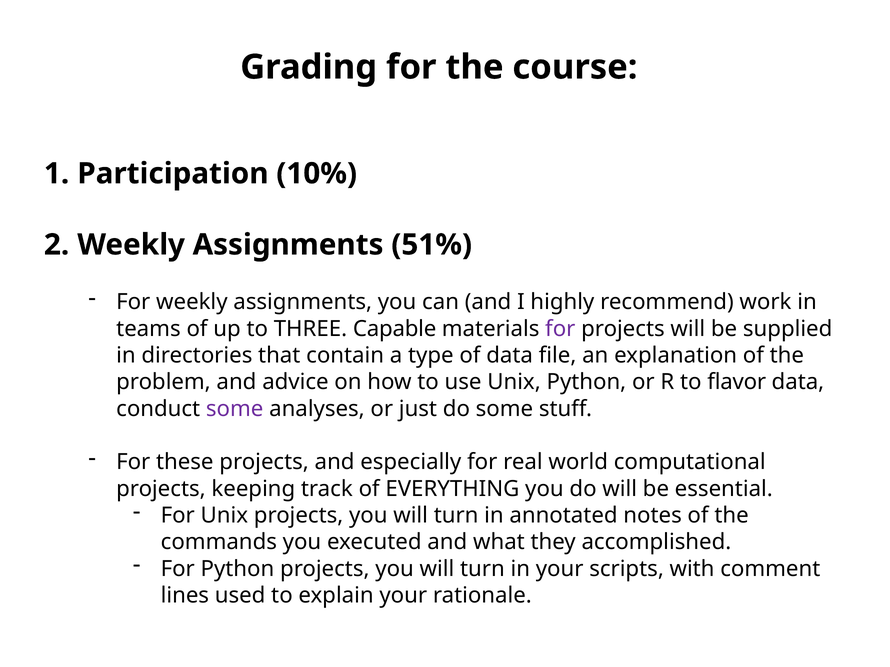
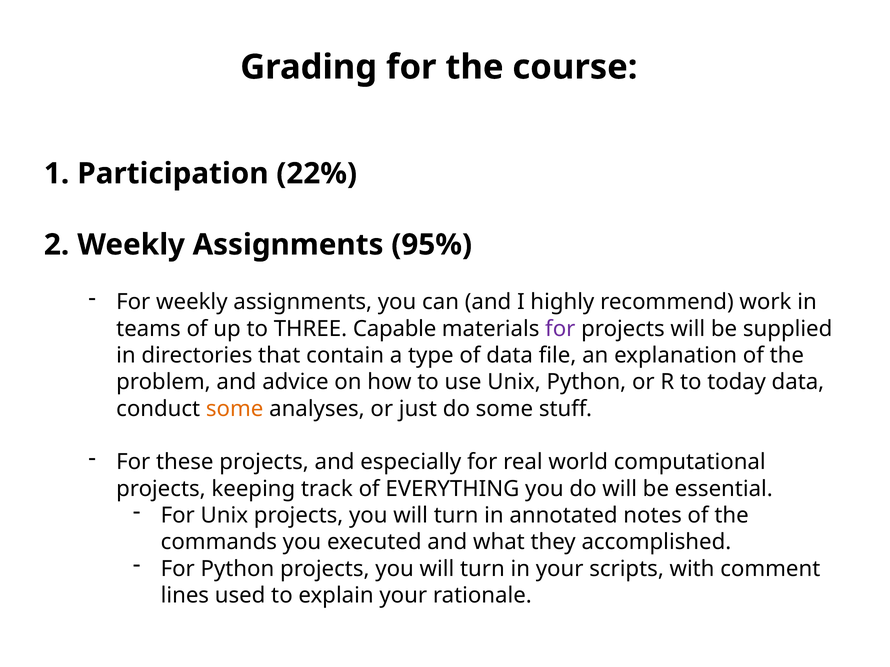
10%: 10% -> 22% (317, 174)
51%: 51% -> 95% (432, 245)
flavor: flavor -> today (737, 382)
some colour: purple -> orange (235, 409)
